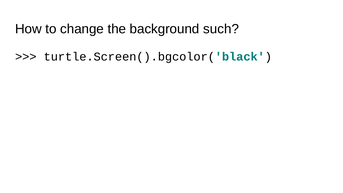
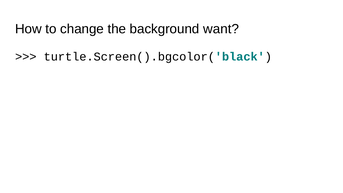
such: such -> want (221, 29)
